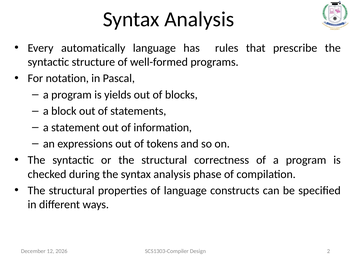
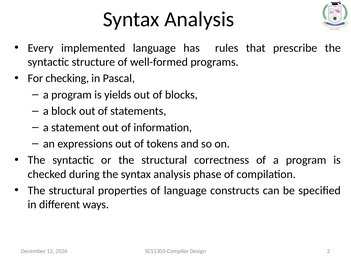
automatically: automatically -> implemented (93, 48)
notation: notation -> checking (67, 78)
